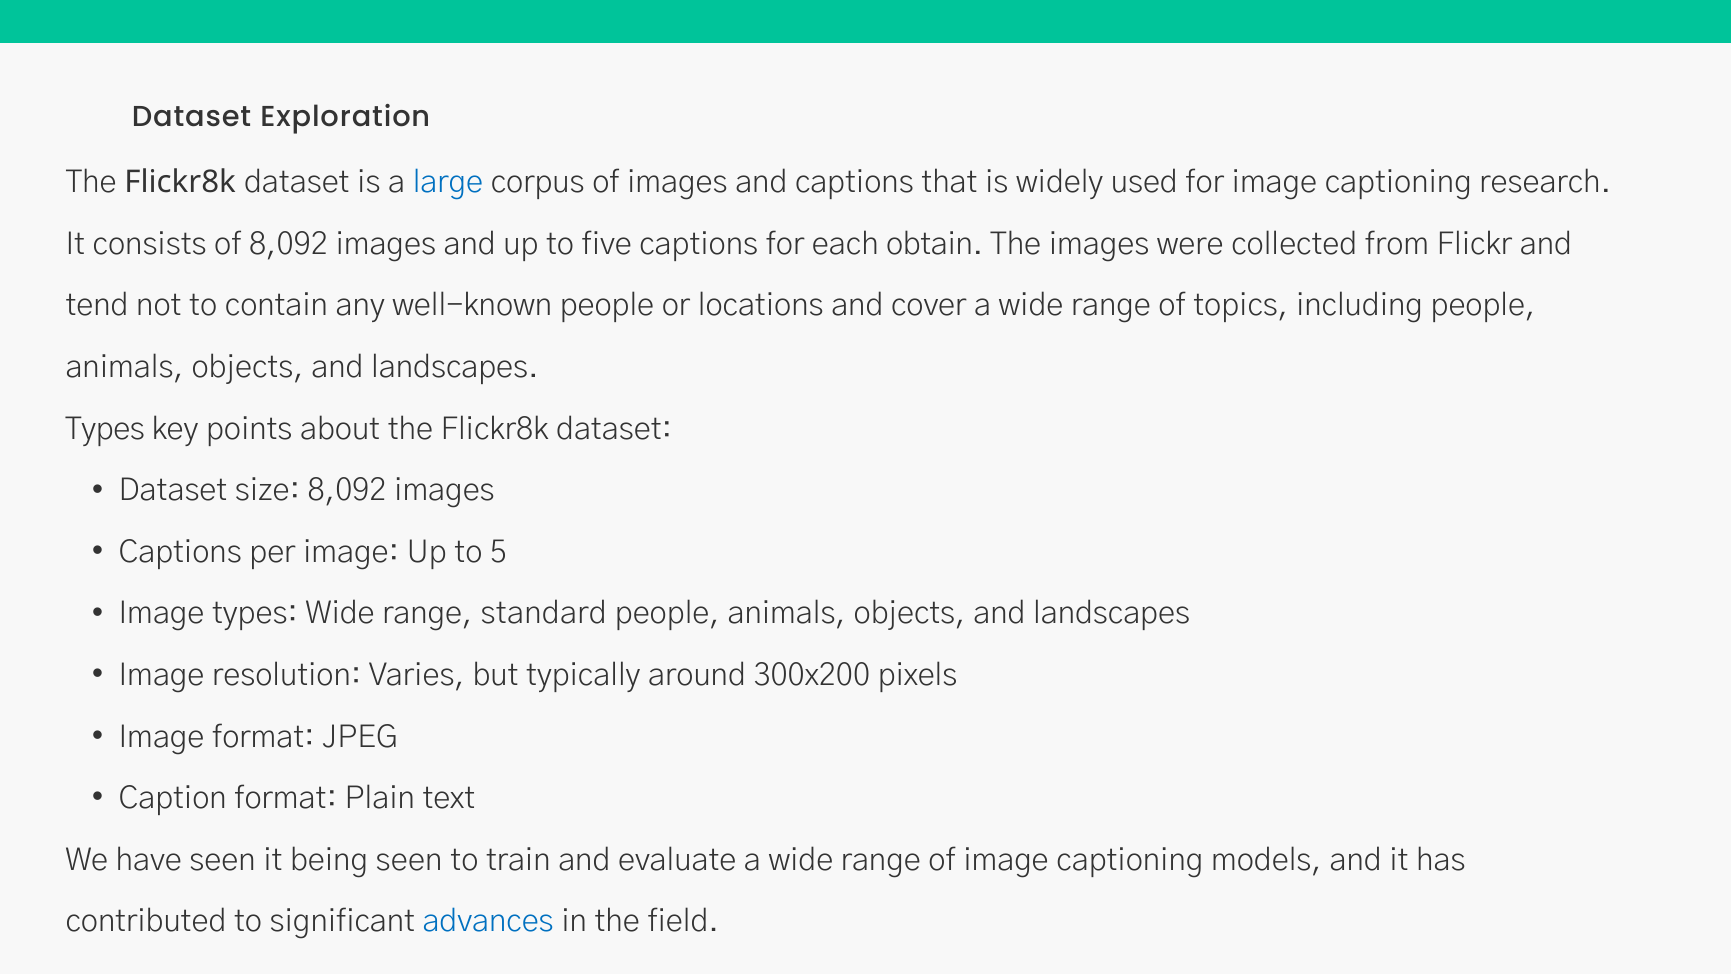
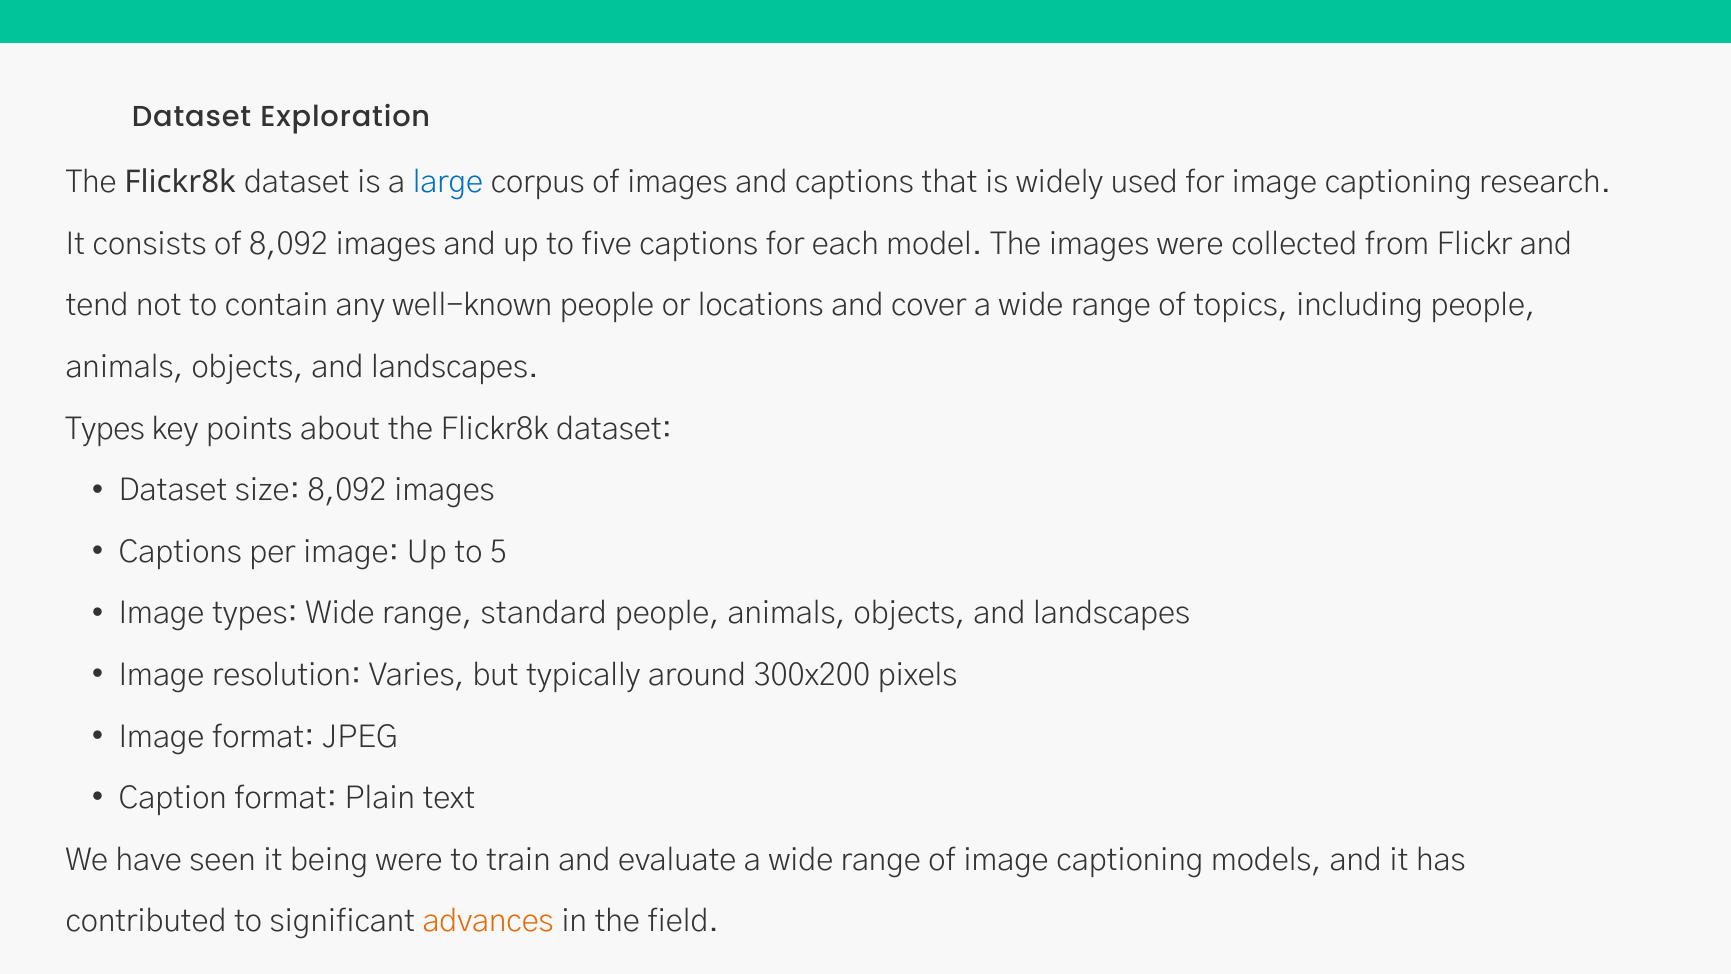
obtain: obtain -> model (934, 244)
being seen: seen -> were (409, 860)
advances colour: blue -> orange (488, 921)
